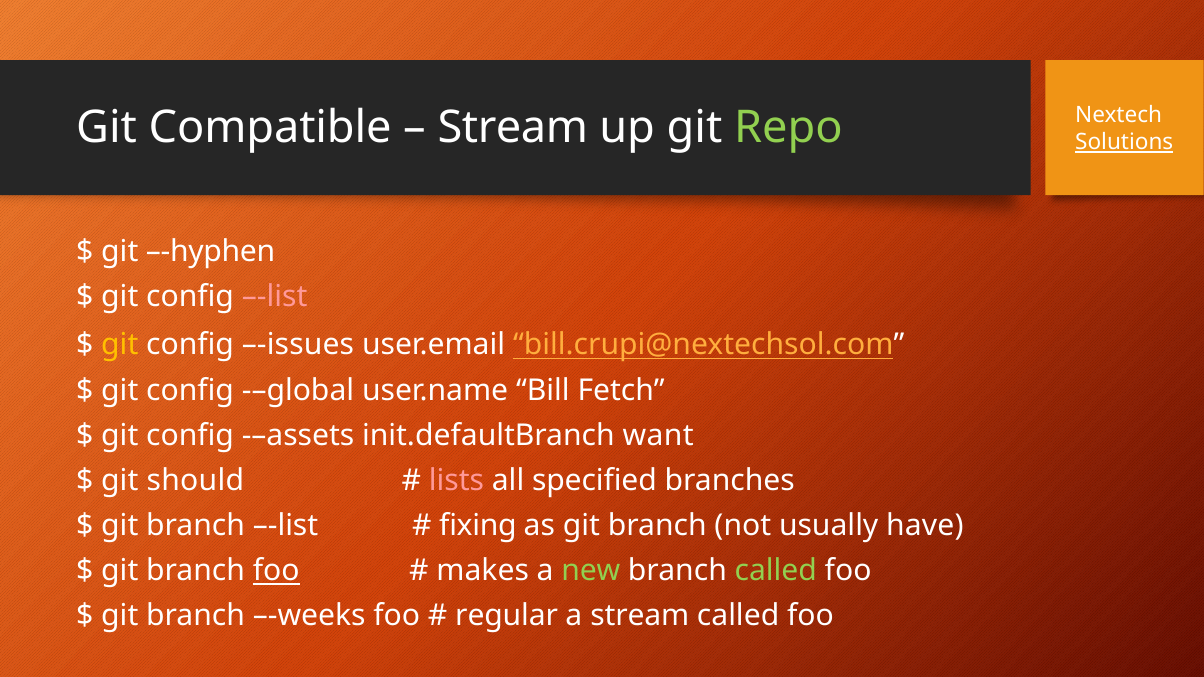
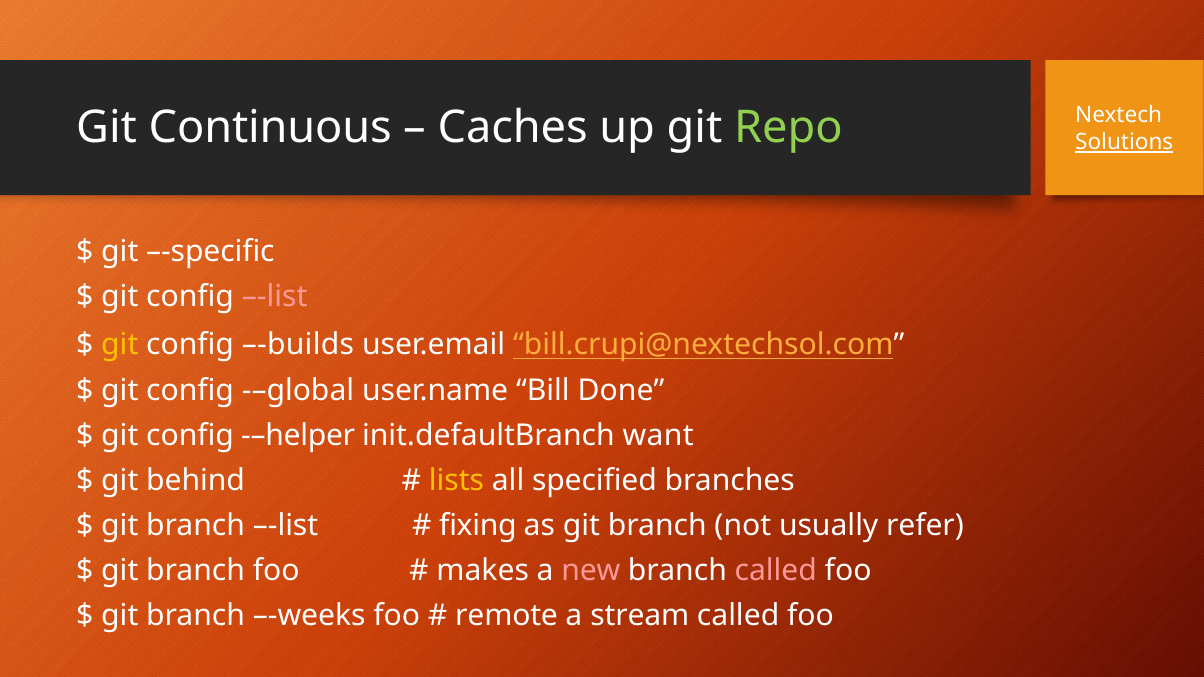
Compatible: Compatible -> Continuous (270, 127)
Stream: Stream -> Caches (513, 127)
–-hyphen: –-hyphen -> –-specific (210, 251)
–-issues: –-issues -> –-builds (298, 345)
Fetch: Fetch -> Done (621, 391)
-–assets: -–assets -> -–helper (298, 436)
should: should -> behind (196, 481)
lists colour: pink -> yellow (456, 481)
have: have -> refer (925, 526)
foo underline: present -> none (276, 571)
new colour: light green -> pink (591, 571)
called colour: light green -> pink (776, 571)
regular: regular -> remote (507, 616)
